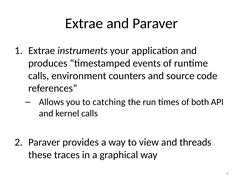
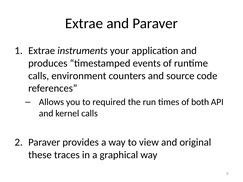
catching: catching -> required (109, 102)
threads: threads -> original (195, 142)
